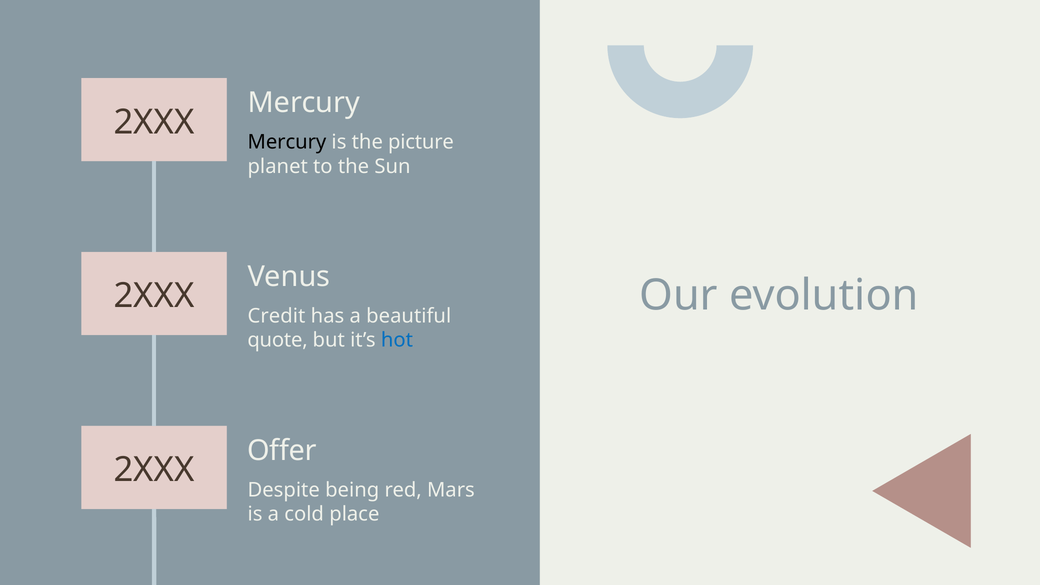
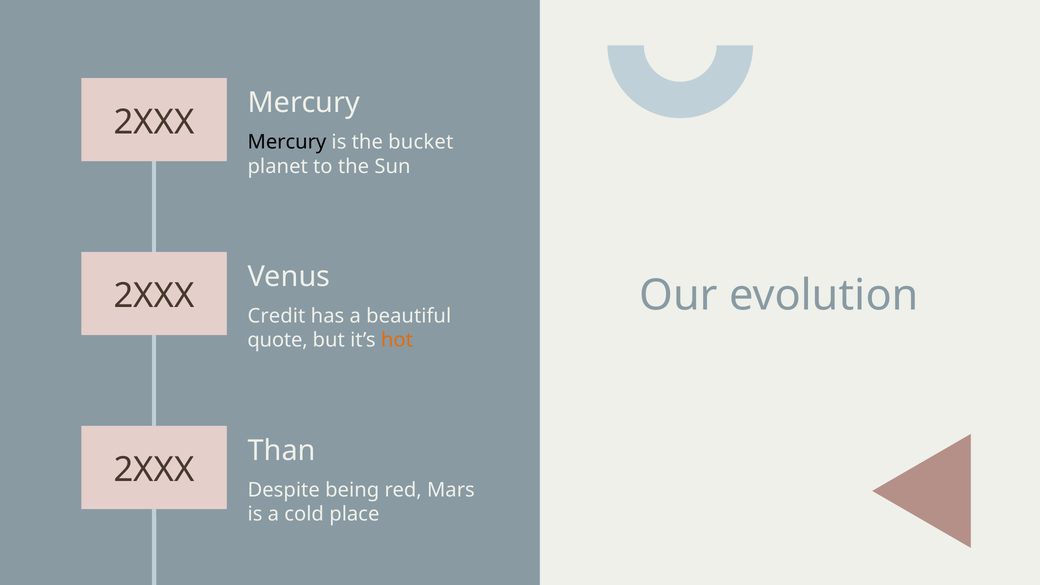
picture: picture -> bucket (421, 142)
hot colour: blue -> orange (397, 340)
Offer: Offer -> Than (282, 451)
